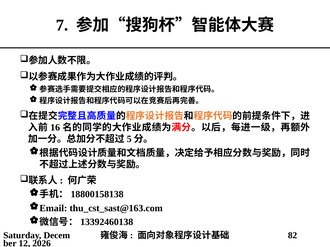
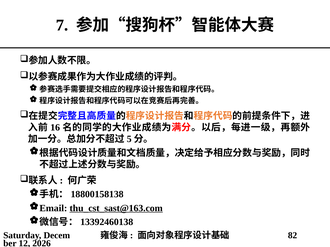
thu_cst_sast@163.com underline: none -> present (116, 209)
